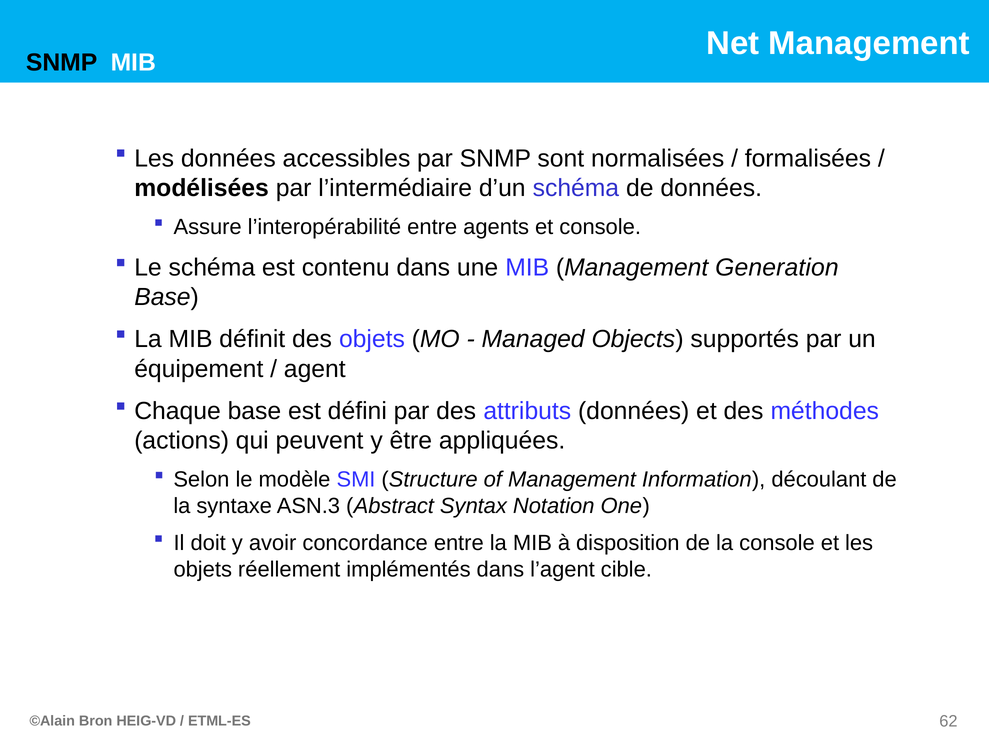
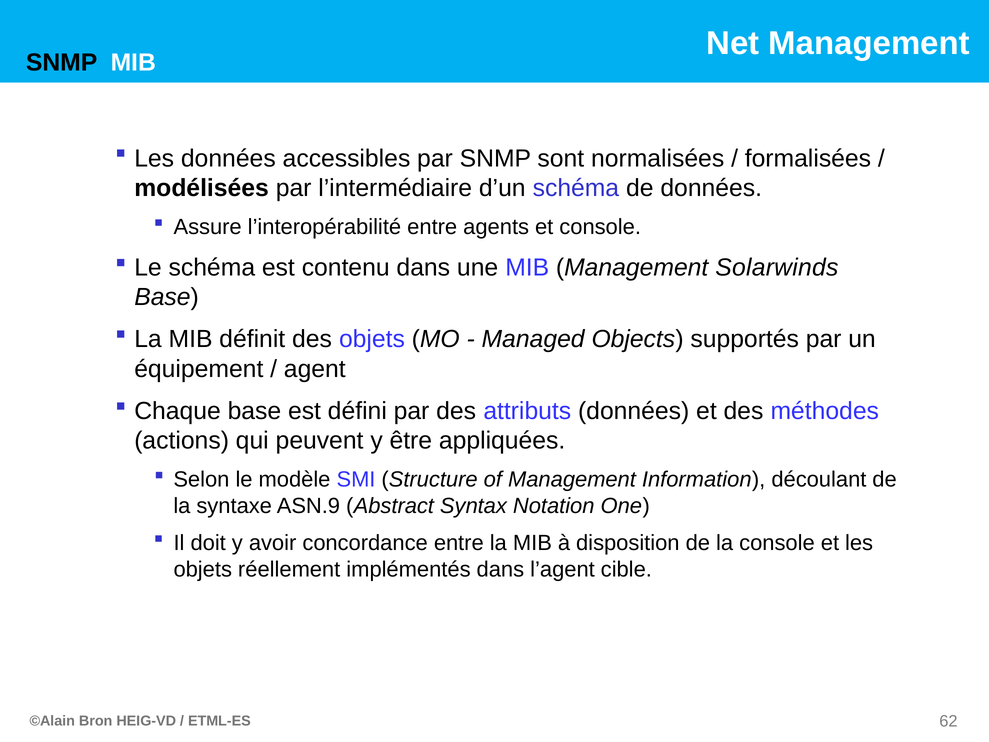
Generation: Generation -> Solarwinds (777, 267)
ASN.3: ASN.3 -> ASN.9 (308, 506)
